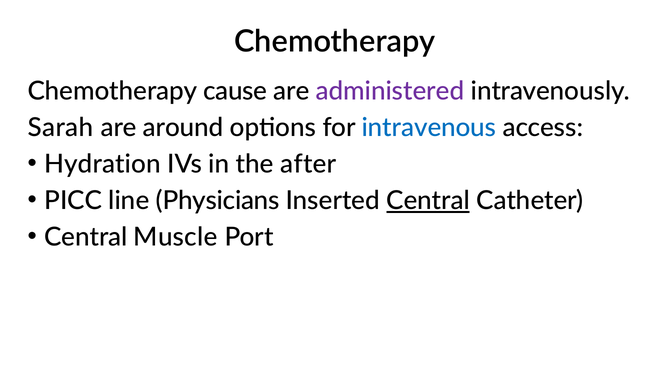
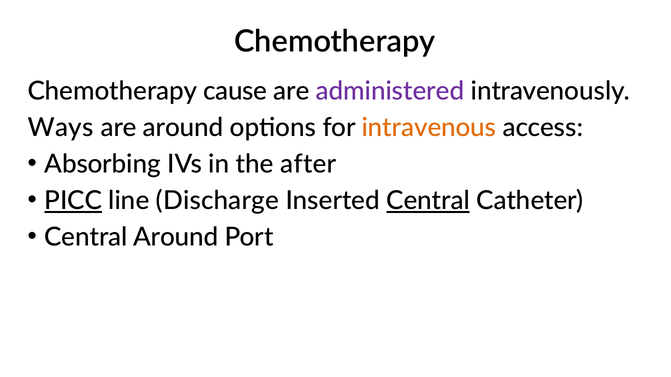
Sarah: Sarah -> Ways (61, 128)
intravenous colour: blue -> orange (429, 128)
Hydration: Hydration -> Absorbing (103, 164)
PICC underline: none -> present (73, 201)
Physicians: Physicians -> Discharge (217, 201)
Central Muscle: Muscle -> Around (176, 238)
